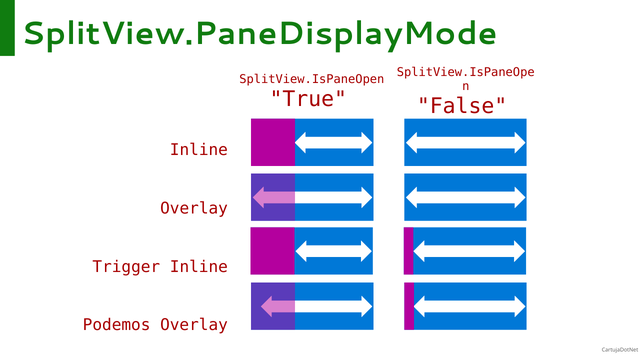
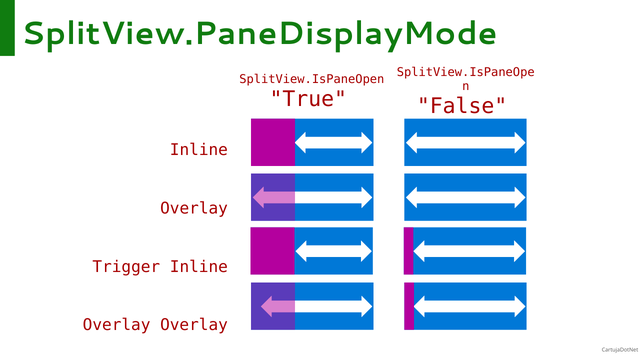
Podemos: Podemos -> Overlay (117, 325)
